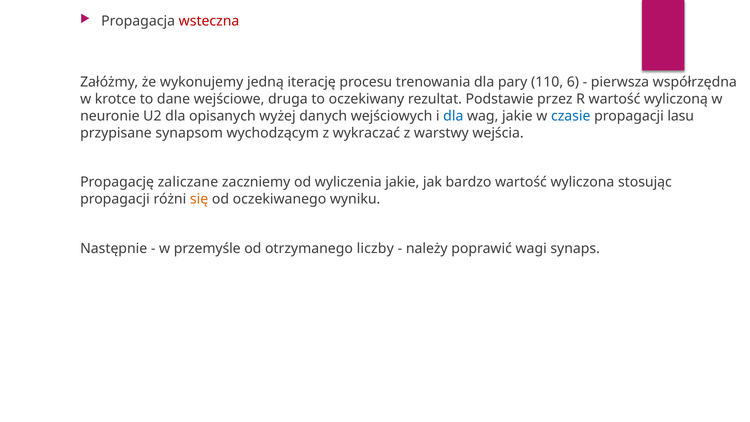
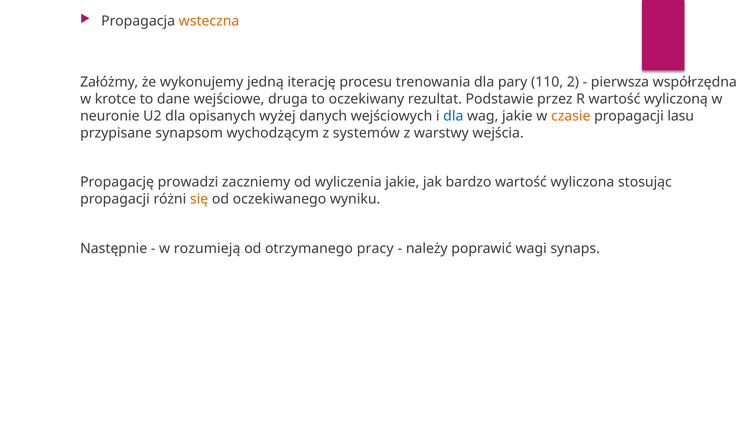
wsteczna colour: red -> orange (209, 21)
6: 6 -> 2 (573, 82)
czasie colour: blue -> orange (571, 116)
wykraczać: wykraczać -> systemów (366, 133)
zaliczane: zaliczane -> prowadzi (188, 182)
przemyśle: przemyśle -> rozumieją (207, 249)
liczby: liczby -> pracy (375, 249)
